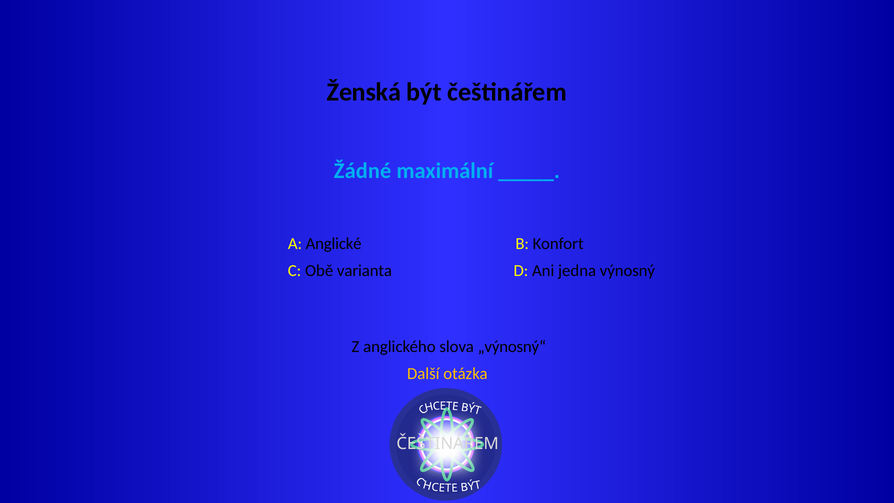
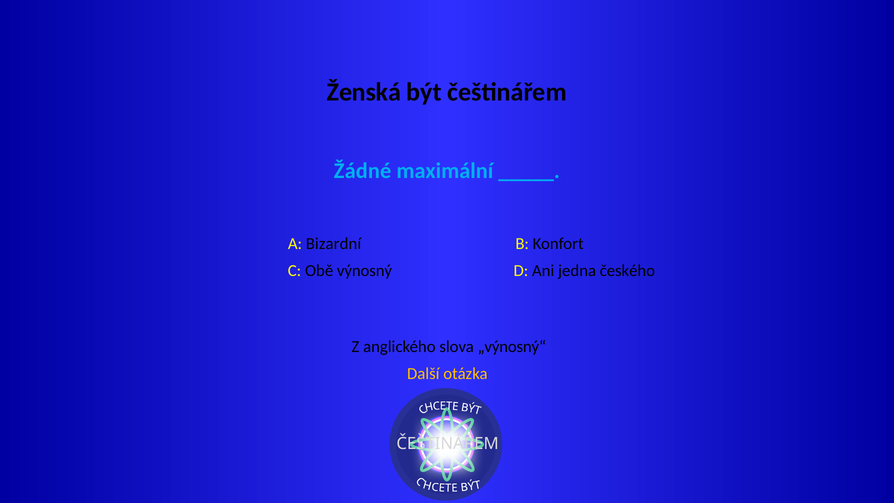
Anglické: Anglické -> Bizardní (334, 244)
varianta: varianta -> výnosný (365, 271)
výnosný: výnosný -> českého (627, 271)
